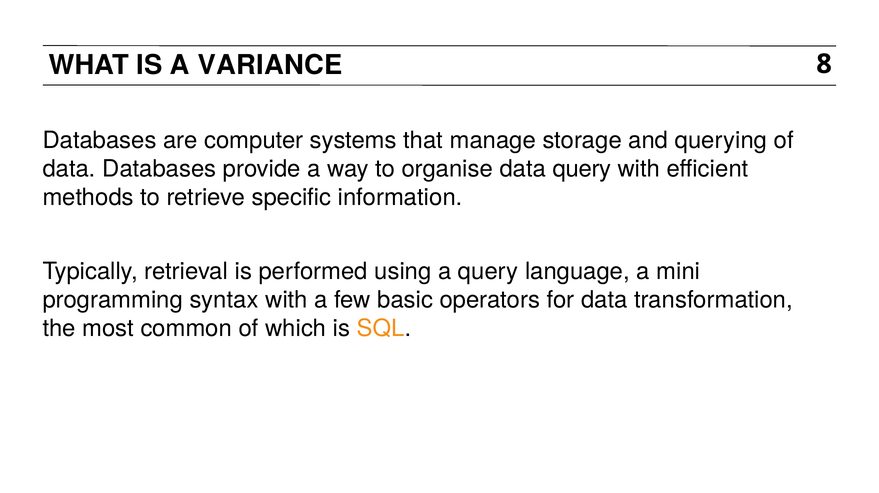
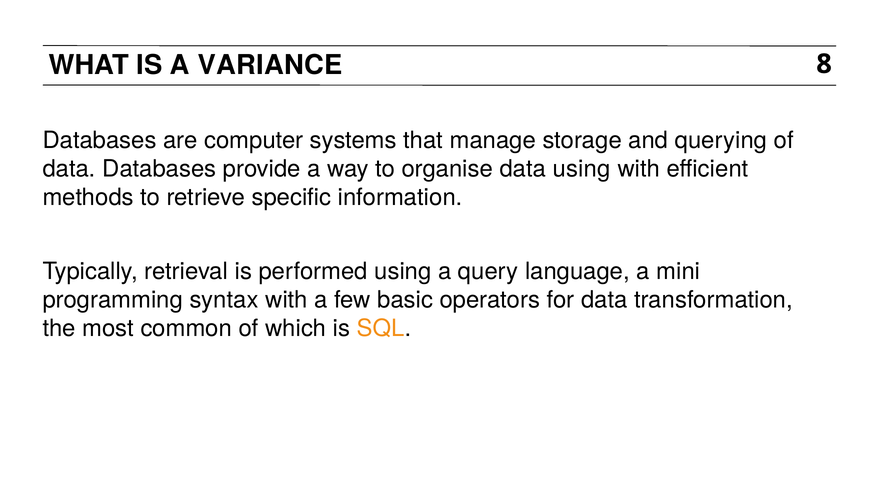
data query: query -> using (582, 169)
